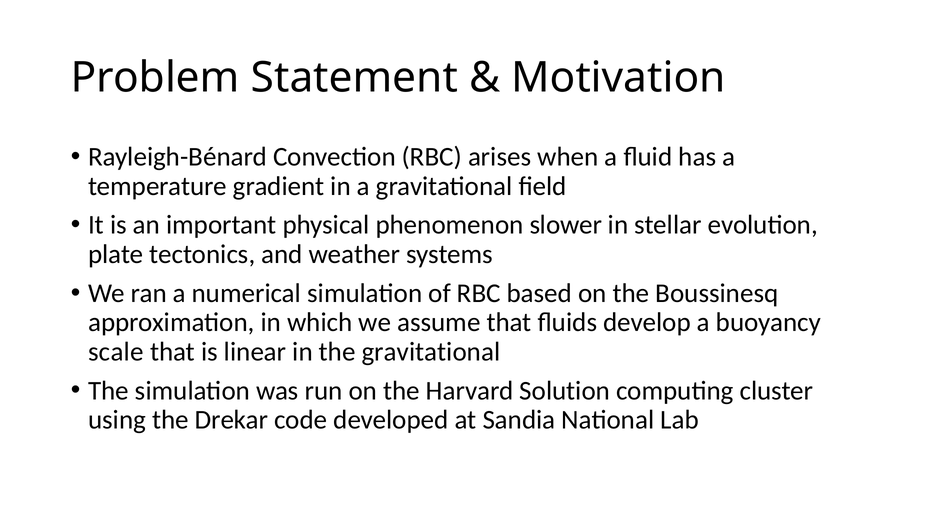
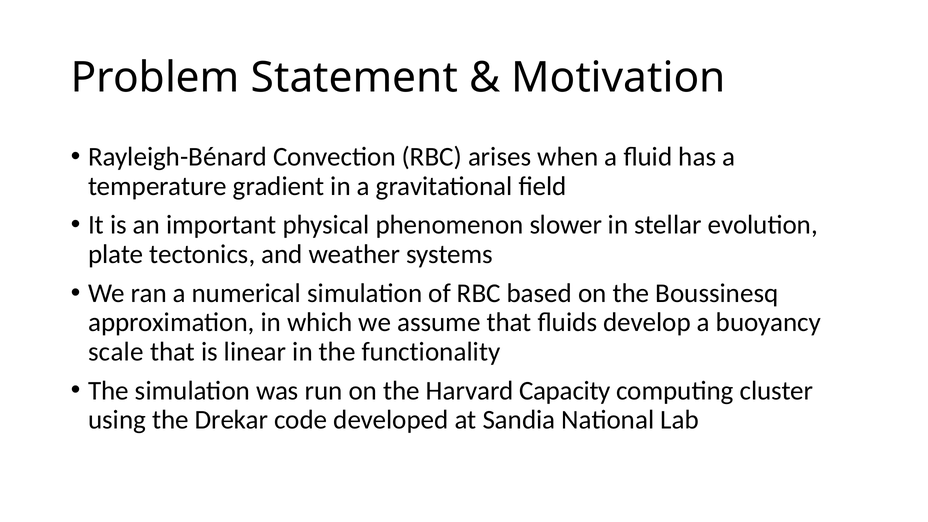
the gravitational: gravitational -> functionality (431, 352)
Solution: Solution -> Capacity (565, 391)
